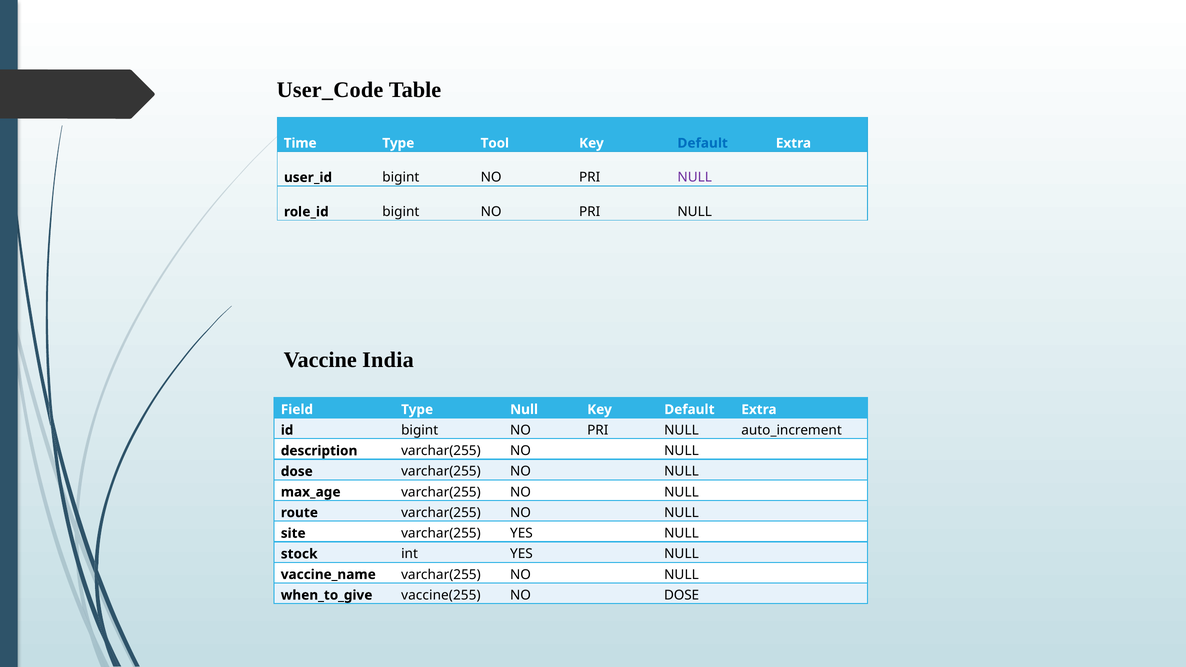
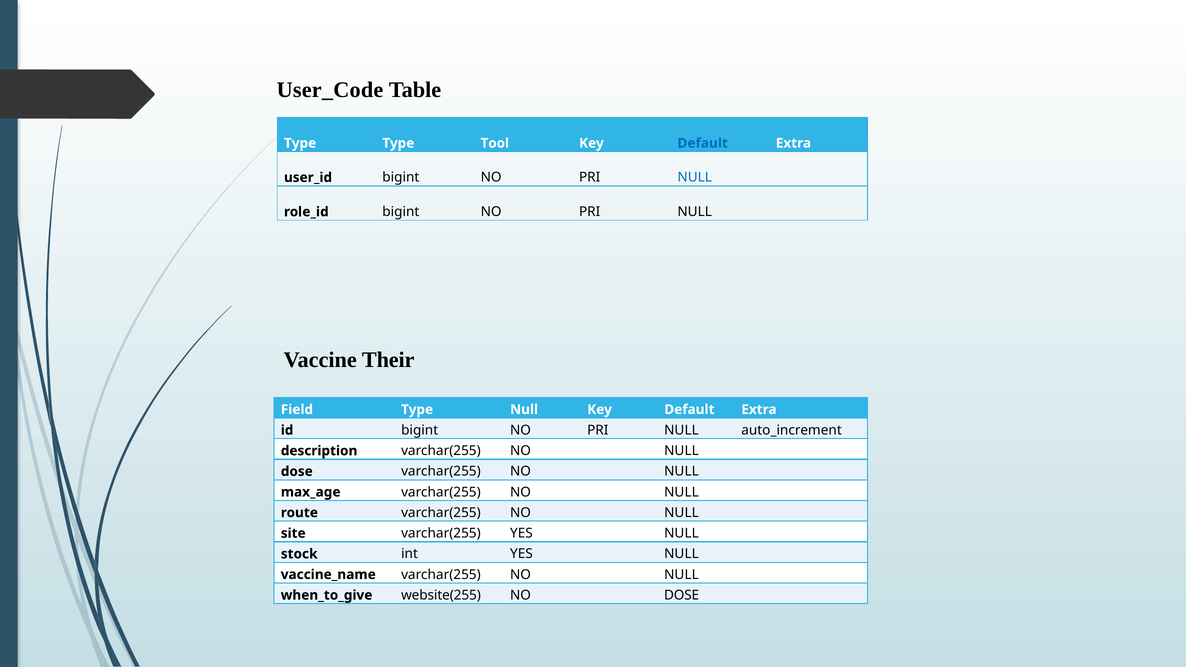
Time: Time -> Type (300, 143)
NULL colour: purple -> blue (695, 178)
India: India -> Their (388, 360)
vaccine(255: vaccine(255 -> website(255 (441, 595)
